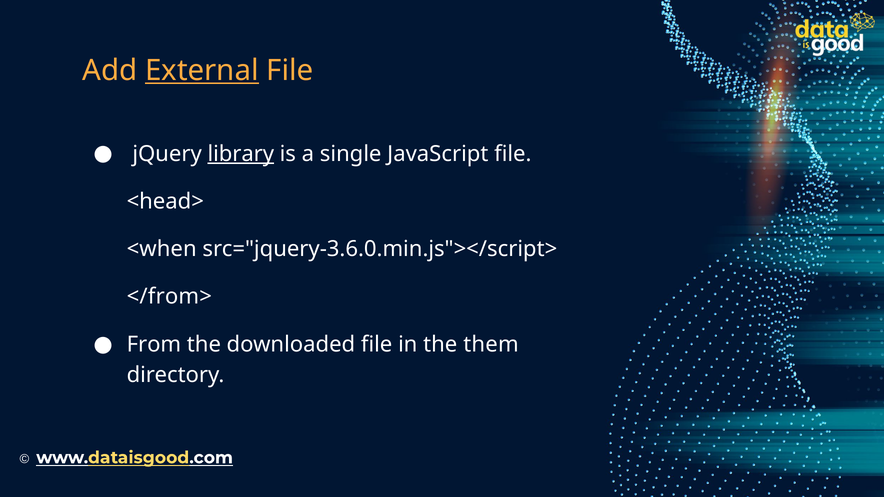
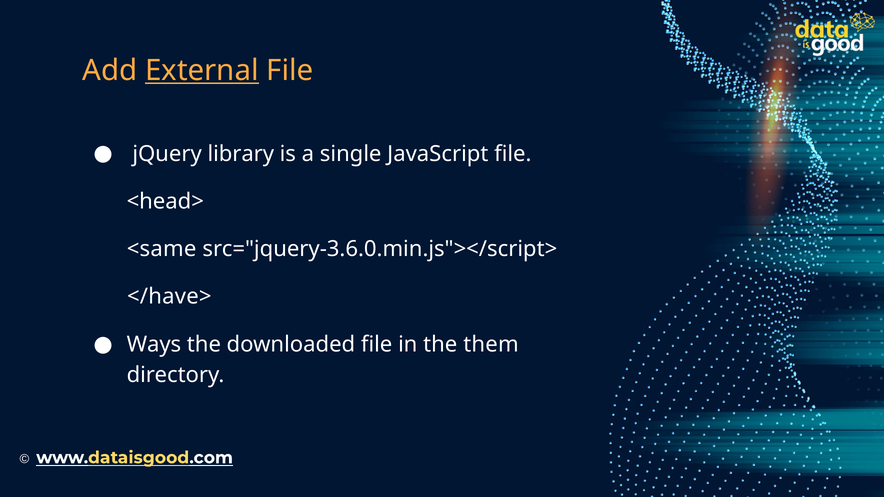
library underline: present -> none (241, 154)
<when: <when -> <same (162, 249)
</from>: </from> -> </have> (169, 297)
From: From -> Ways (154, 345)
